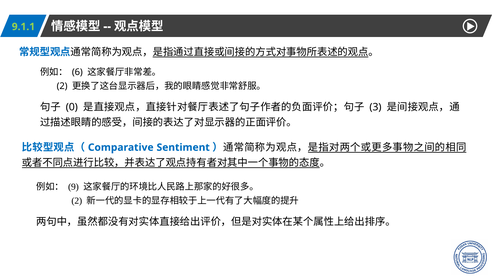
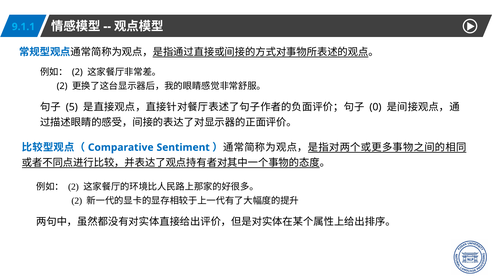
9.1.1 colour: light green -> light blue (23, 27)
6: 6 -> 2 (77, 72)
0: 0 -> 5 (72, 107)
3: 3 -> 0 (375, 107)
9: 9 -> 2 (73, 187)
